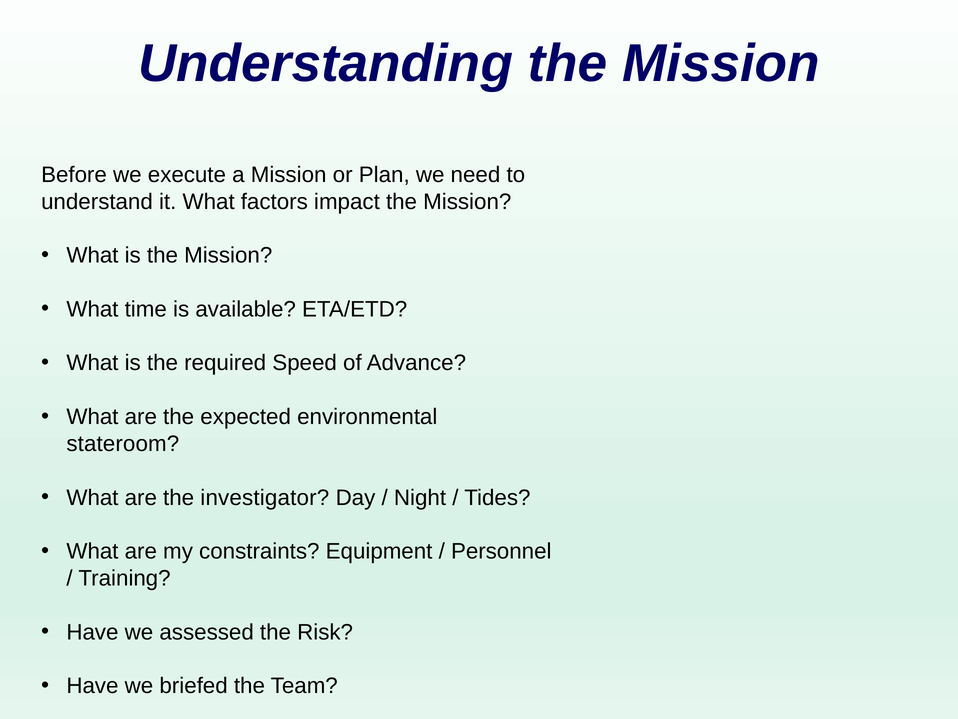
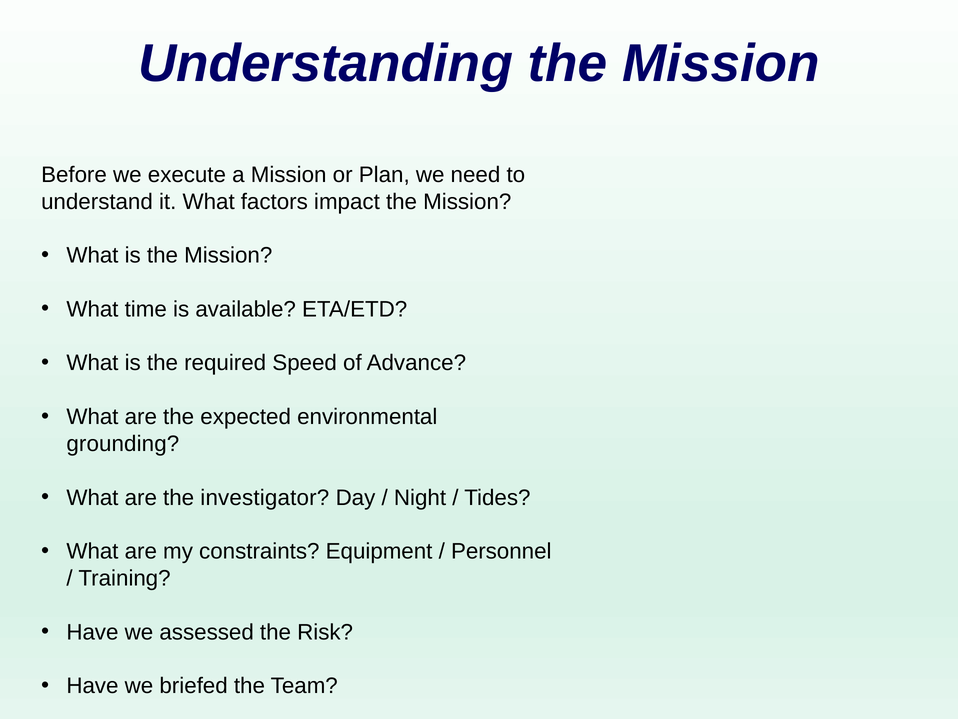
stateroom: stateroom -> grounding (123, 444)
